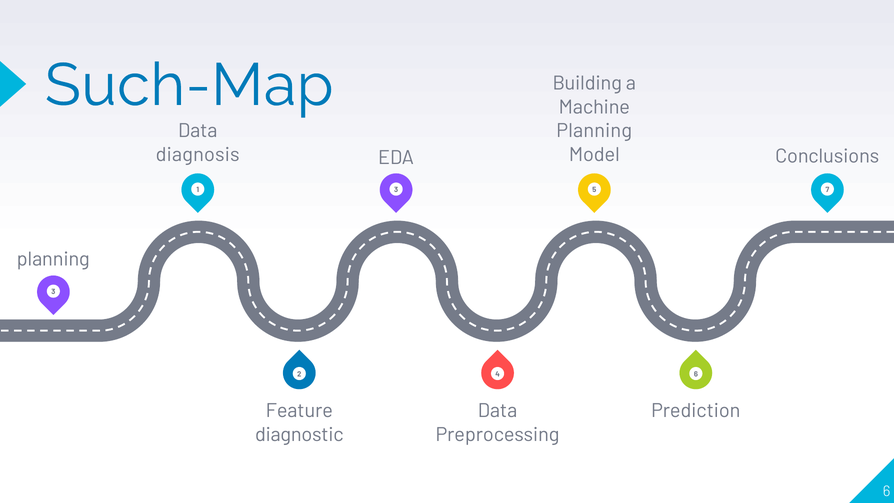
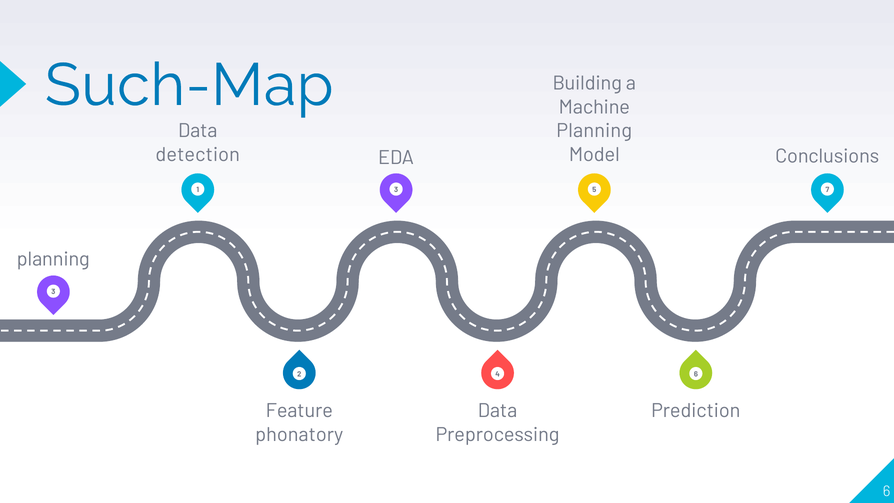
diagnosis: diagnosis -> detection (198, 155)
diagnostic: diagnostic -> phonatory (299, 434)
